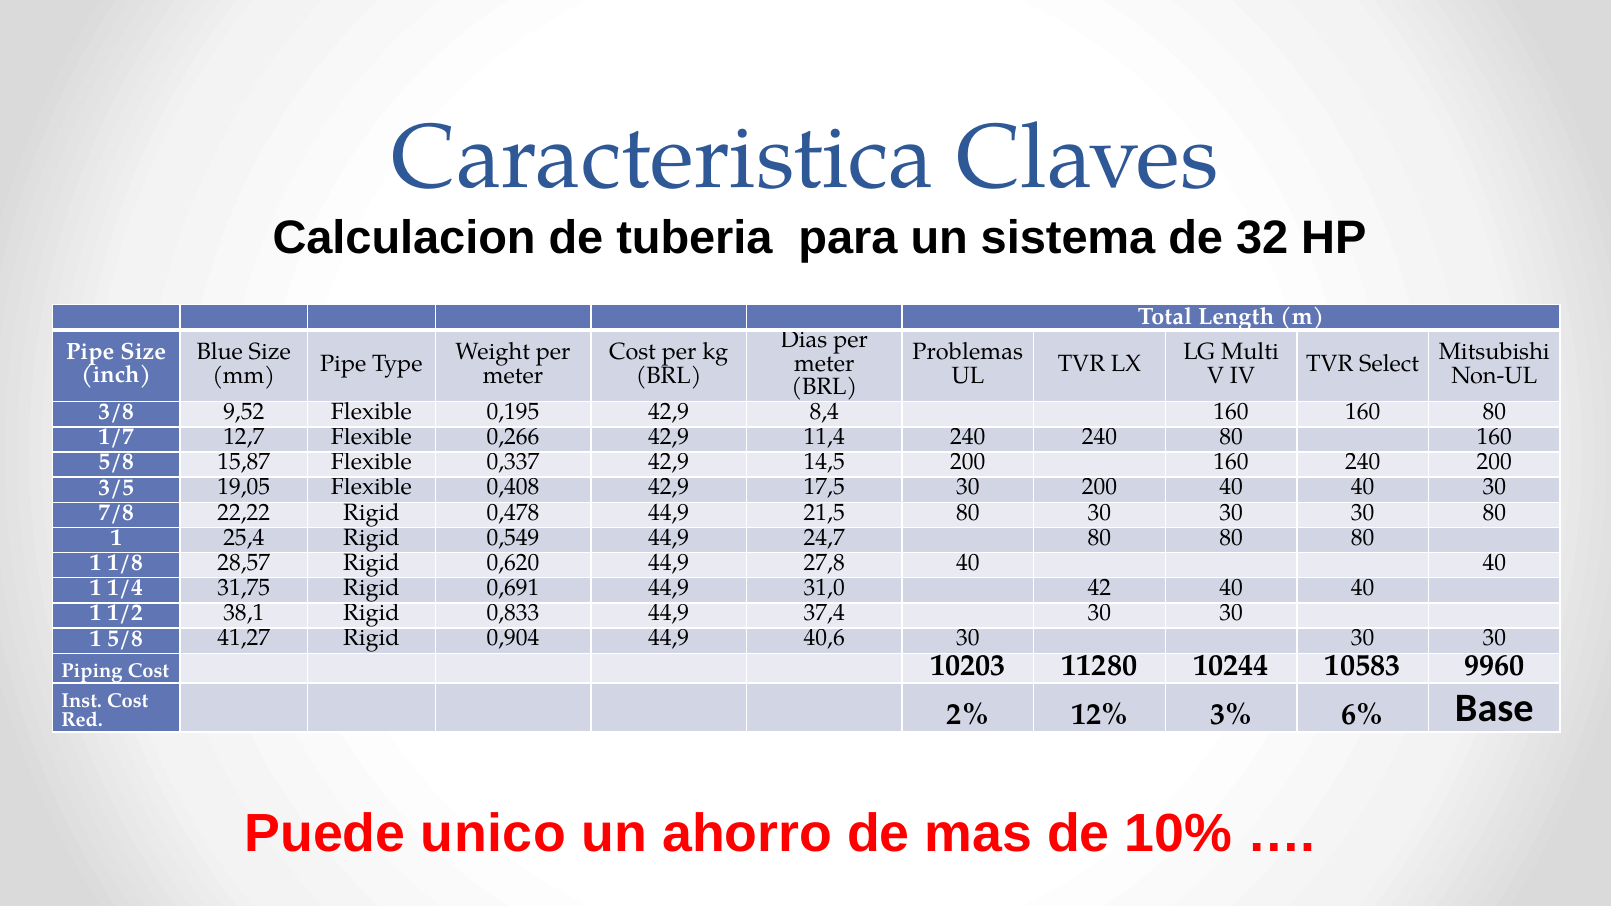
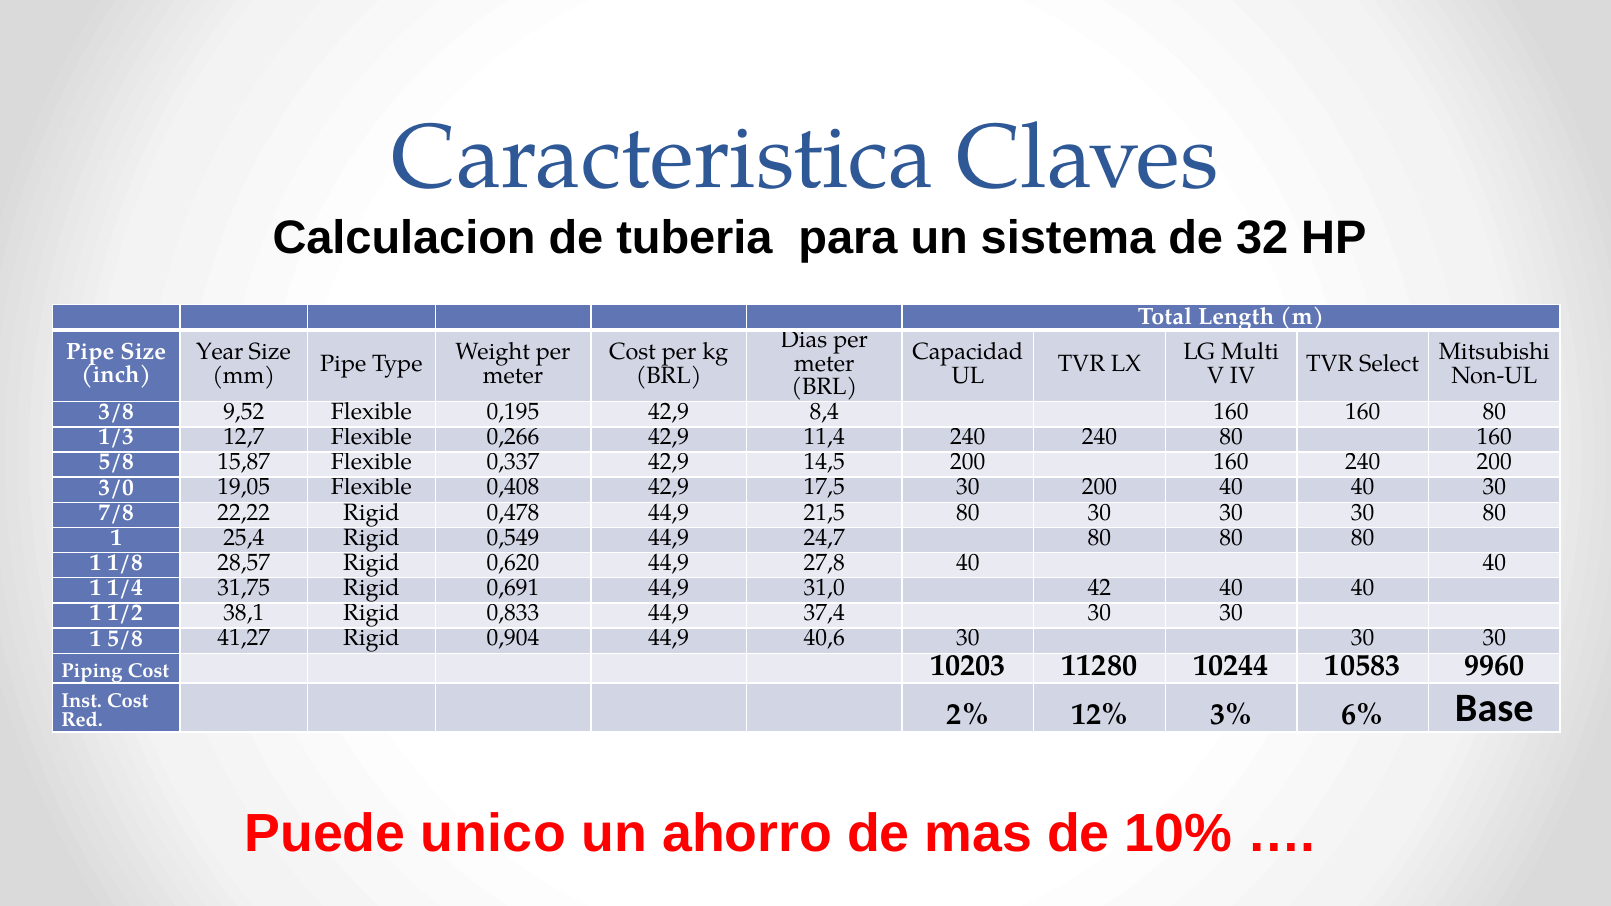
Blue: Blue -> Year (220, 352)
Problemas: Problemas -> Capacidad (968, 352)
1/7: 1/7 -> 1/3 (116, 437)
3/5: 3/5 -> 3/0 (116, 487)
